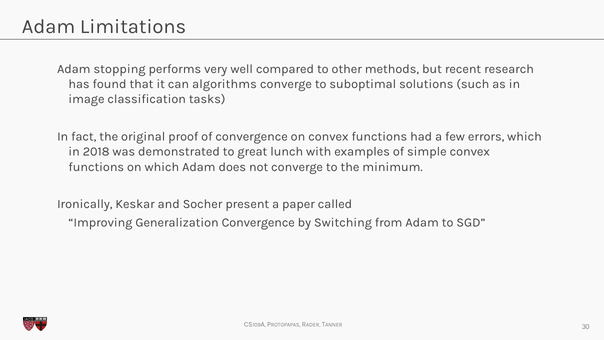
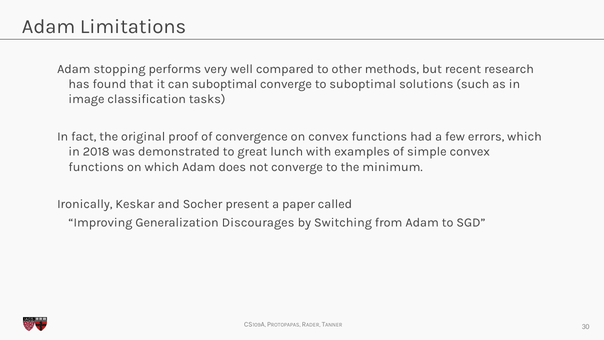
can algorithms: algorithms -> suboptimal (225, 84)
Generalization Convergence: Convergence -> Discourages (258, 223)
